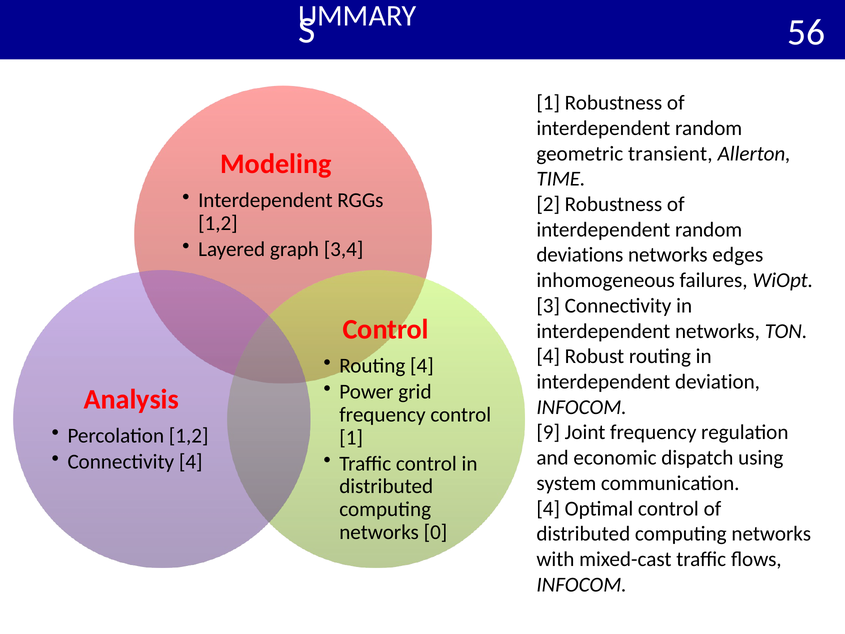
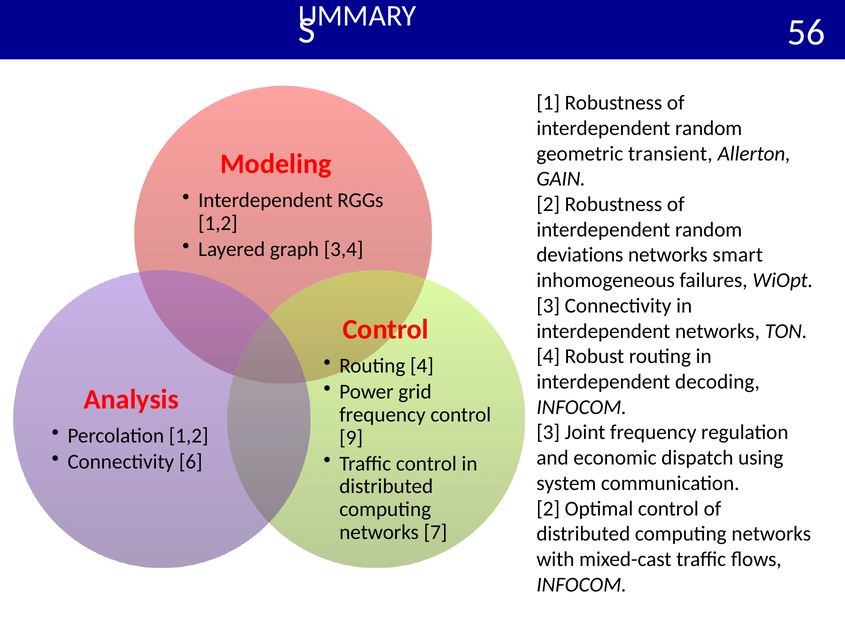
TIME: TIME -> GAIN (561, 179)
edges: edges -> smart (738, 255)
deviation: deviation -> decoding (717, 382)
9: 9 -> 3 (548, 432)
1: 1 -> 9 (351, 437)
Connectivity 4: 4 -> 6 (191, 462)
4: 4 -> 2 (548, 508)
0: 0 -> 7 (435, 532)
